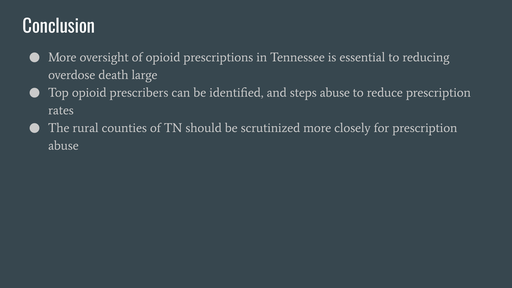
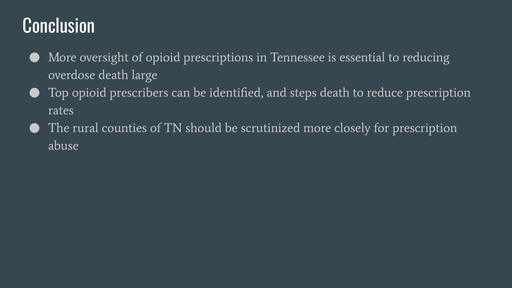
steps abuse: abuse -> death (335, 93)
